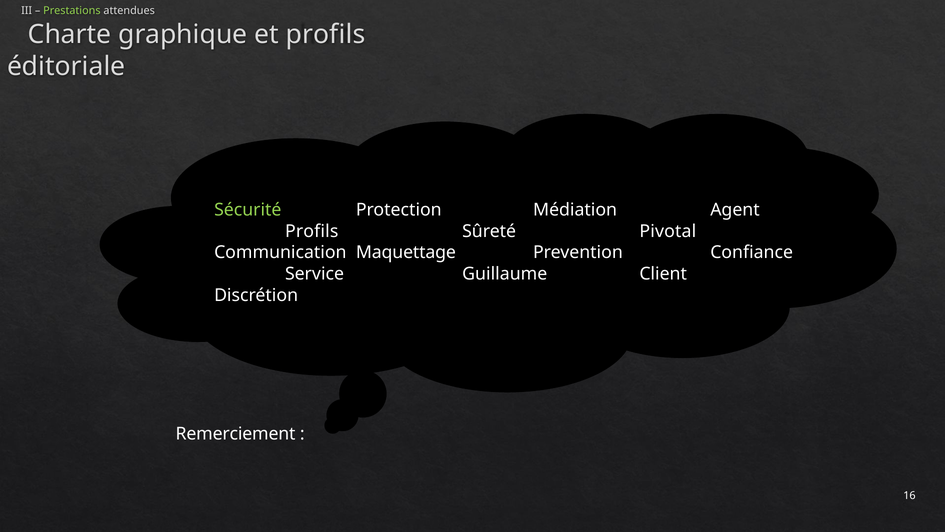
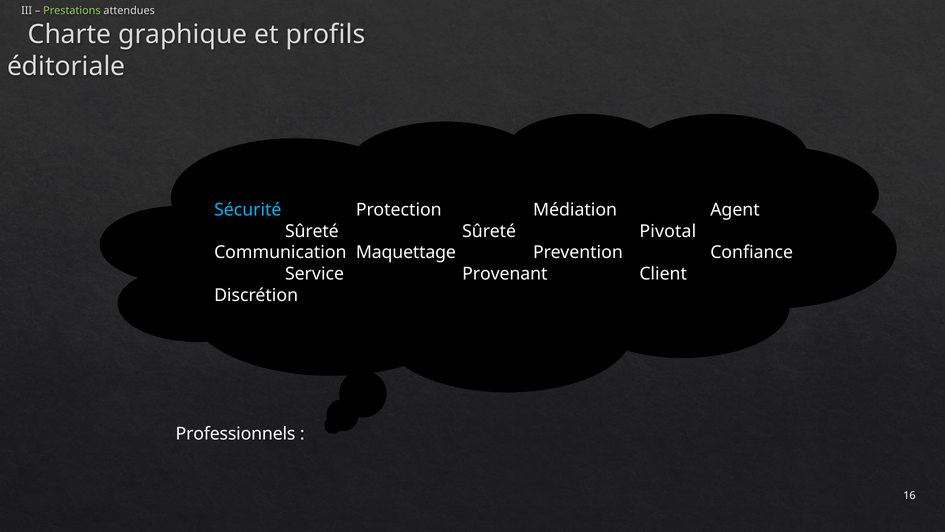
Sécurité colour: light green -> light blue (248, 210)
Profils: Profils -> Sûreté (312, 231)
Guillaume: Guillaume -> Provenant (505, 274)
Remerciement: Remerciement -> Professionnels (236, 433)
